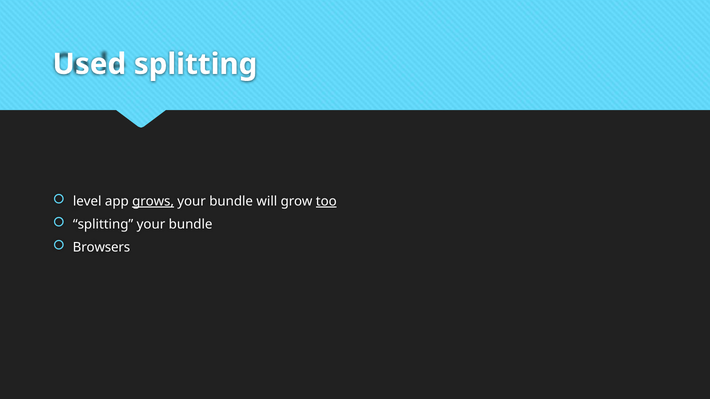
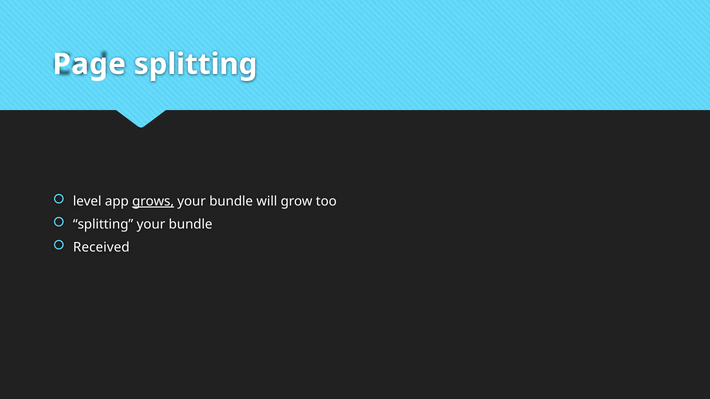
Used: Used -> Page (89, 64)
too underline: present -> none (326, 202)
Browsers: Browsers -> Received (101, 248)
